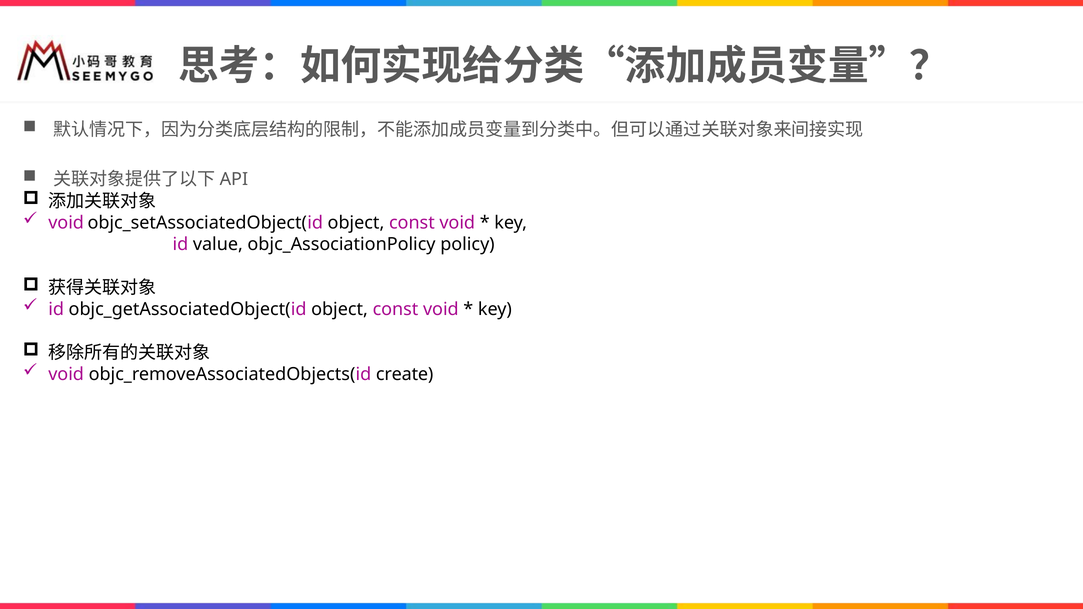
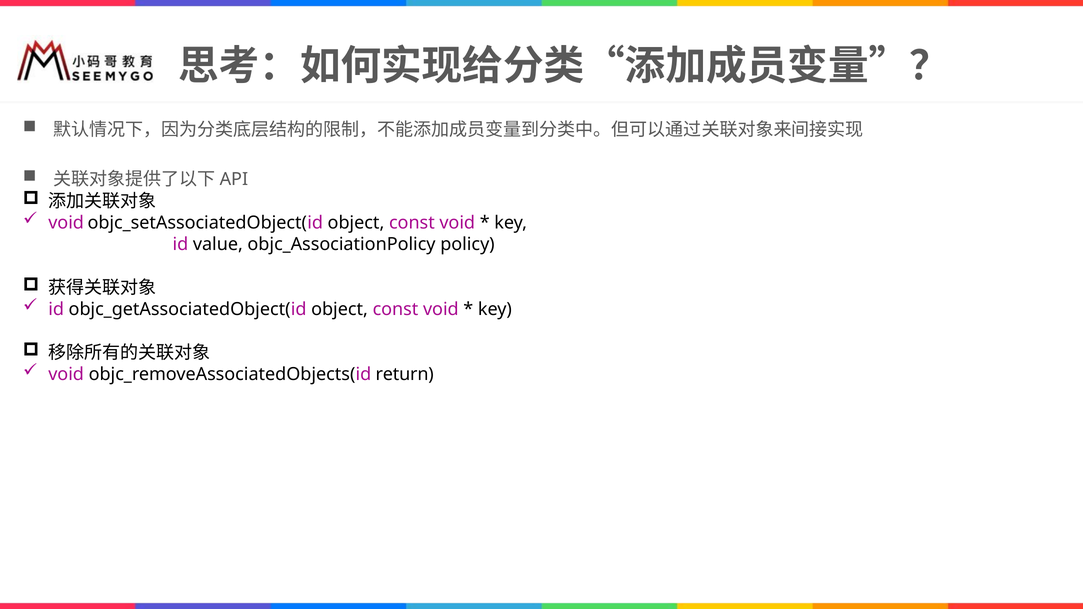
create: create -> return (405, 374)
